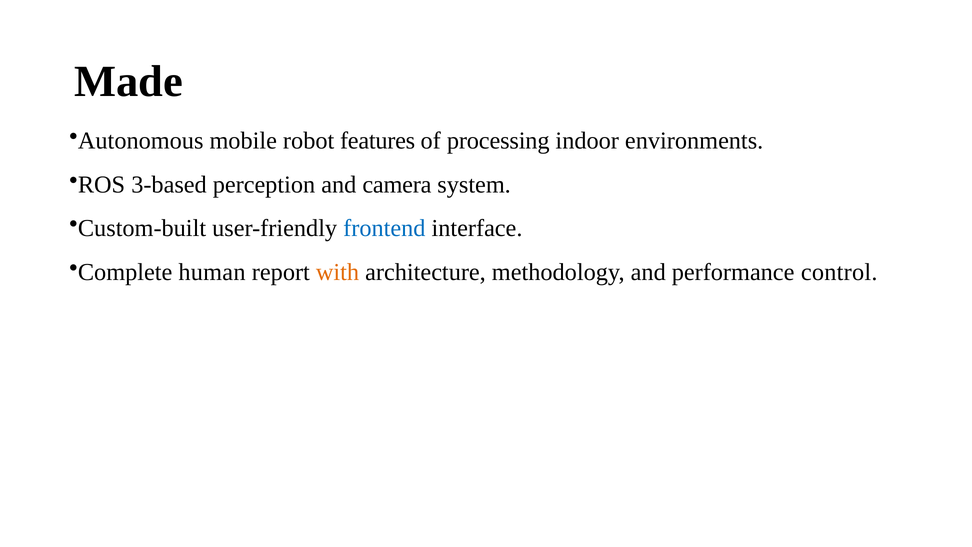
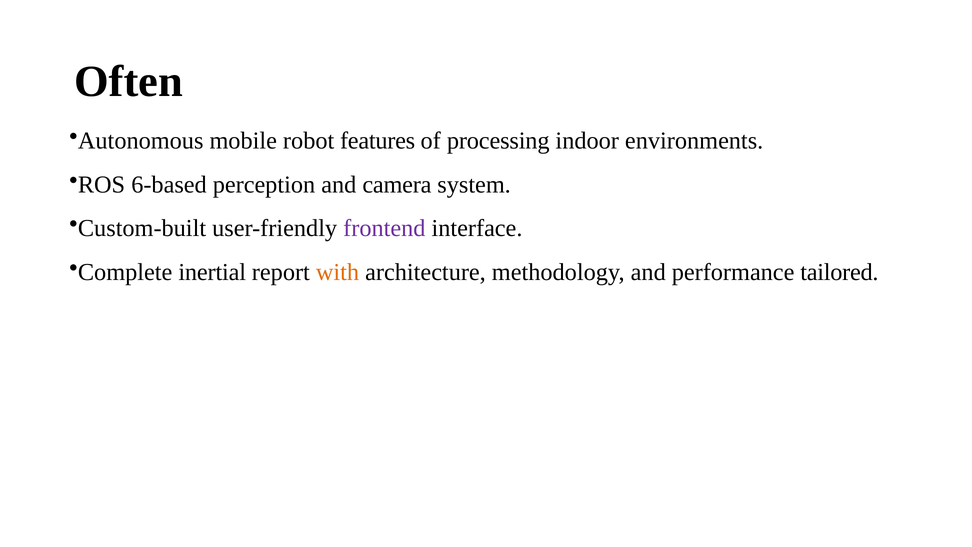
Made: Made -> Often (129, 82)
3-based: 3-based -> 6-based (169, 185)
frontend colour: blue -> purple (384, 228)
human: human -> inertial (212, 272)
control: control -> tailored (839, 272)
